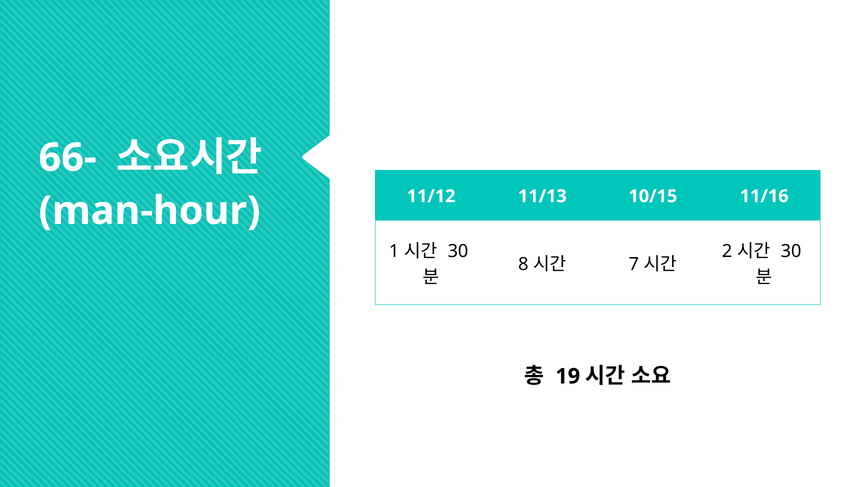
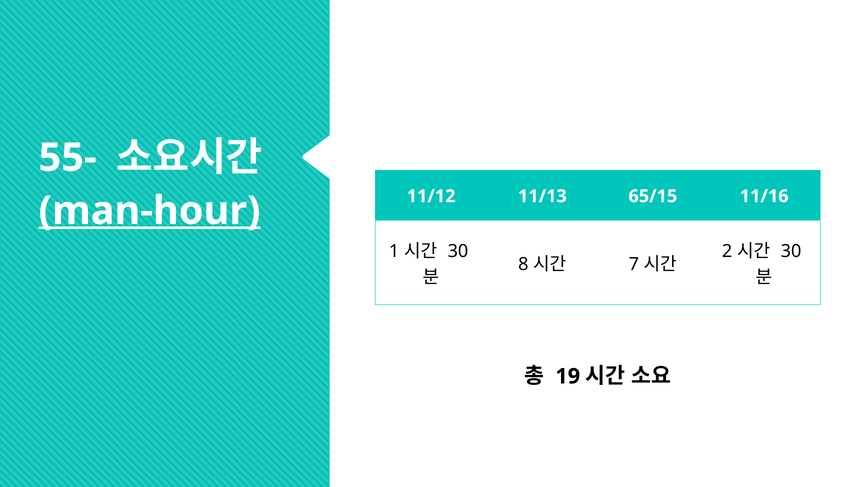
66-: 66- -> 55- (68, 158)
10/15: 10/15 -> 65/15 (653, 196)
man-hour underline: none -> present (150, 211)
